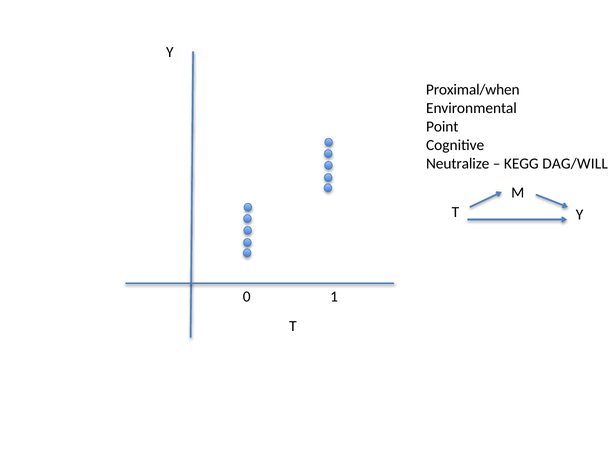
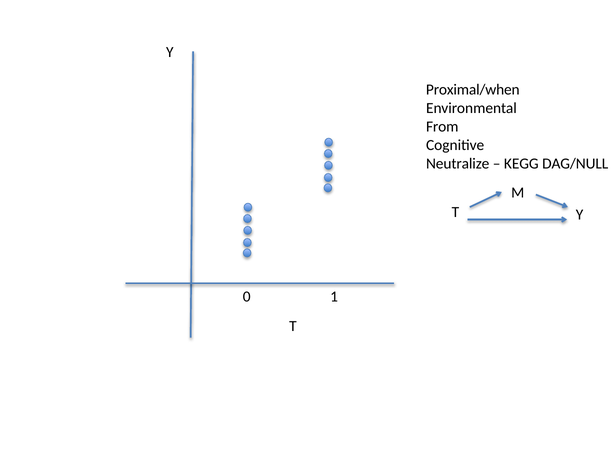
Point: Point -> From (442, 127)
DAG/WILL: DAG/WILL -> DAG/NULL (575, 164)
